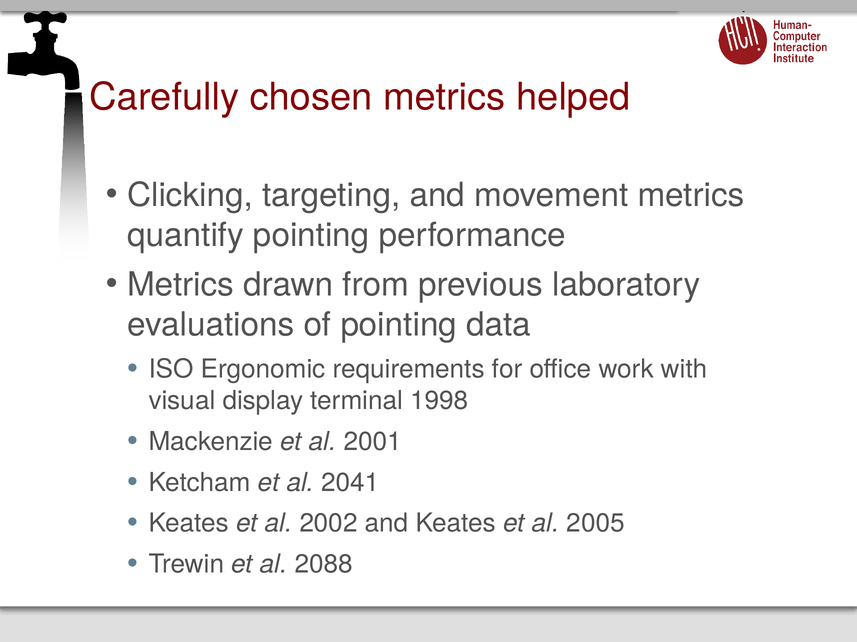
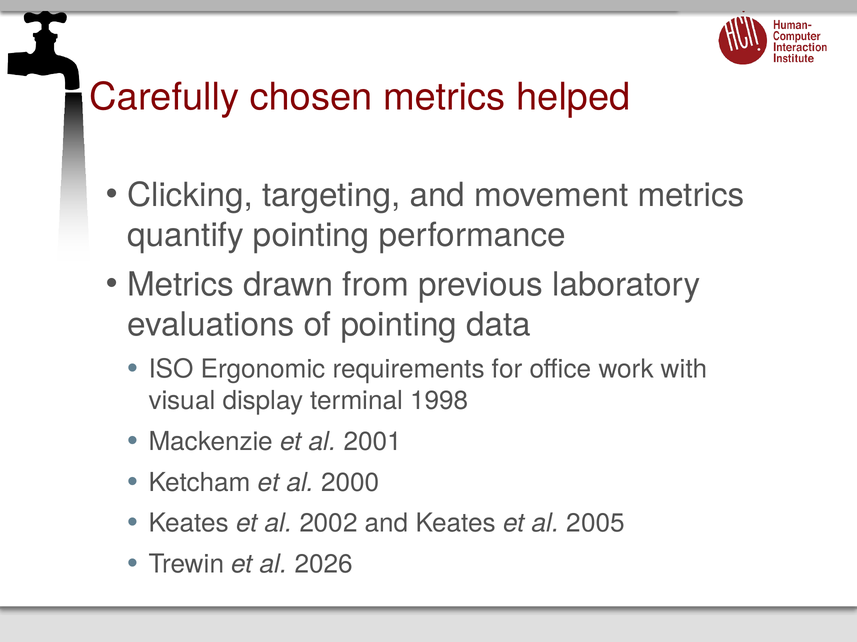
2041: 2041 -> 2000 (350, 483)
2088: 2088 -> 2026 (324, 565)
